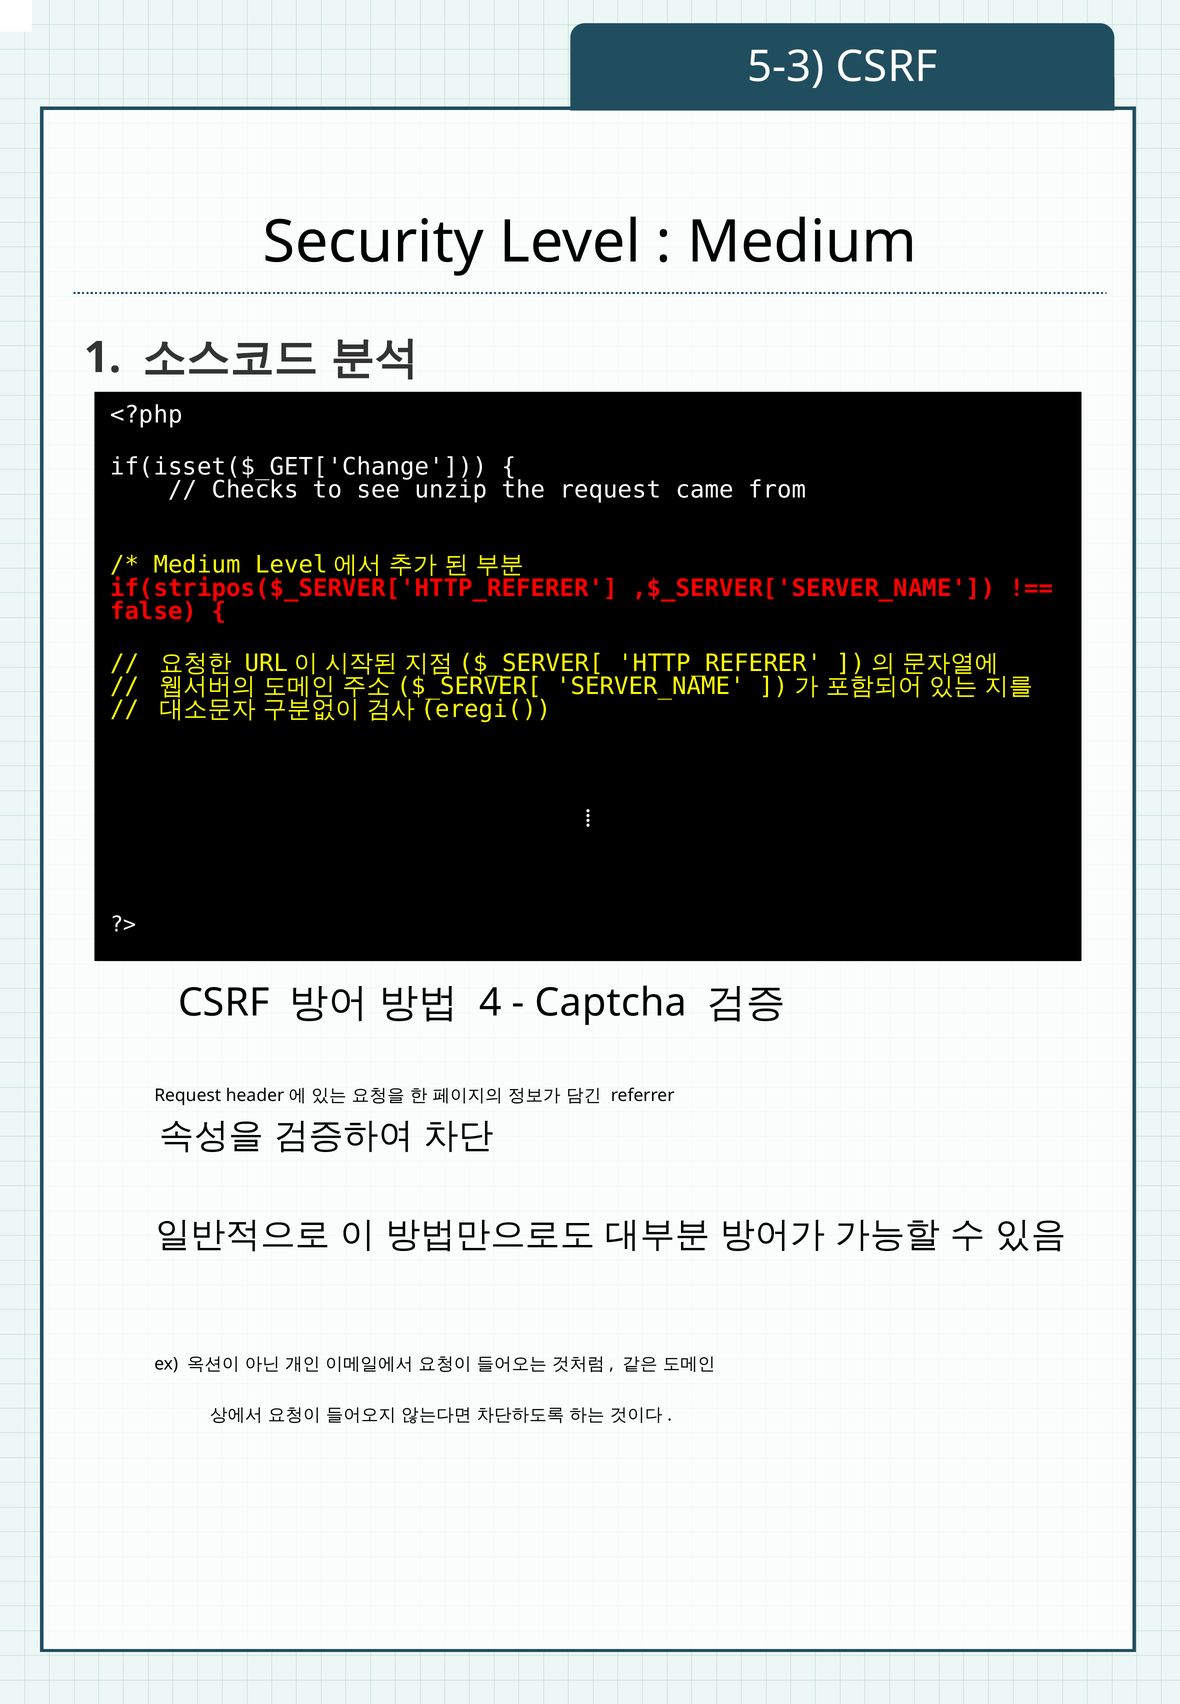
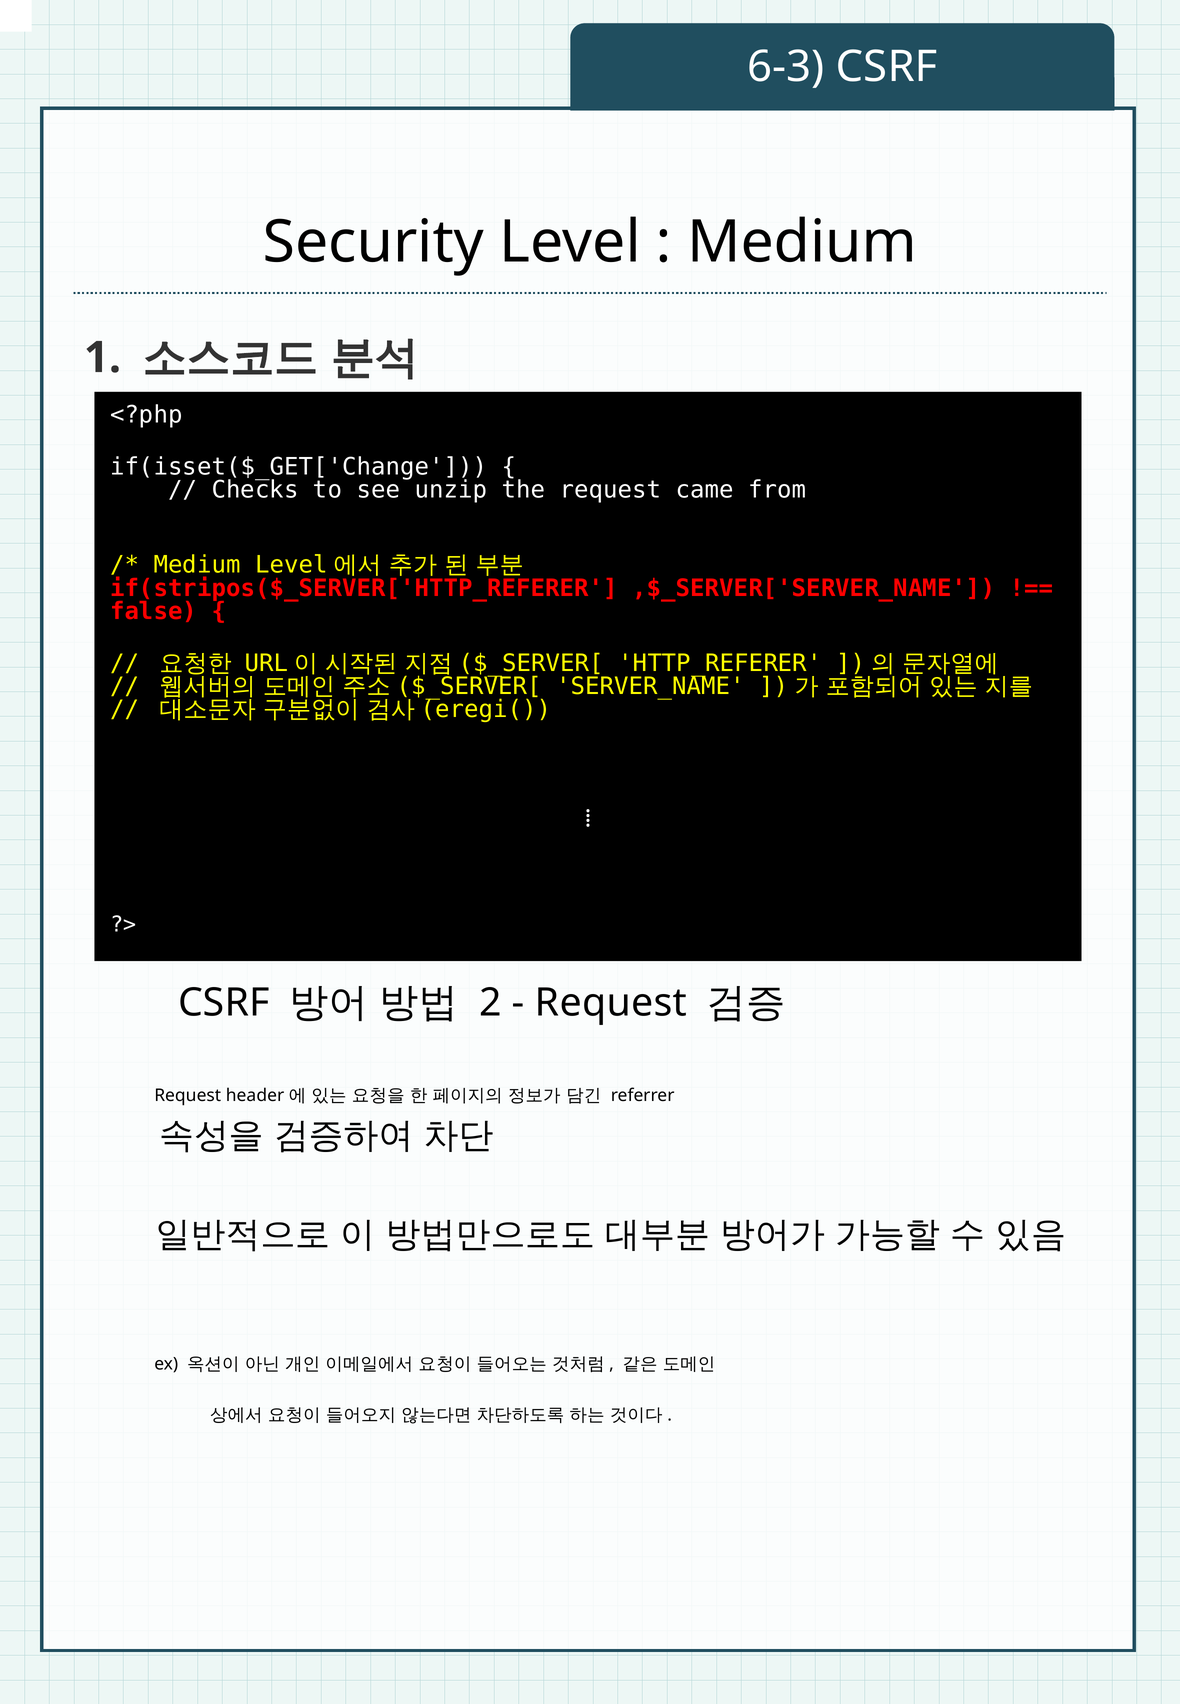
5-3: 5-3 -> 6-3 (786, 67)
4: 4 -> 2 (491, 1003)
Captcha: Captcha -> Request (611, 1003)
